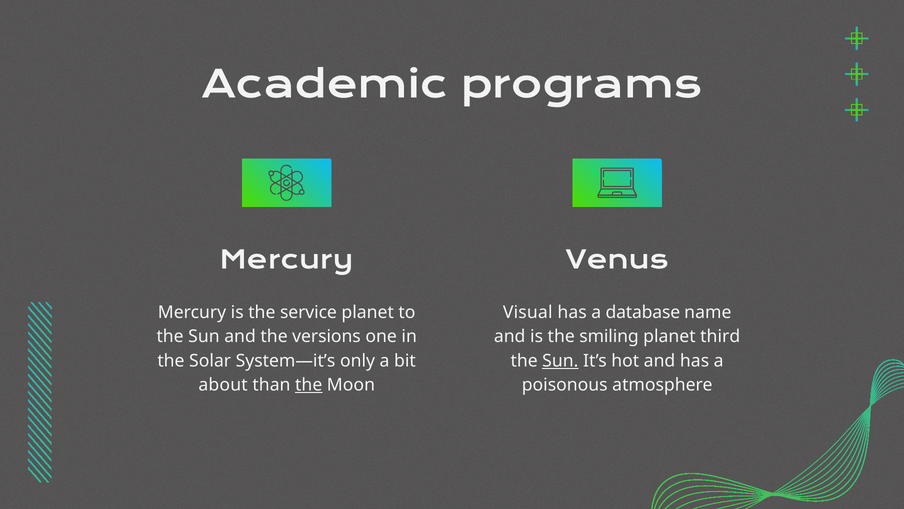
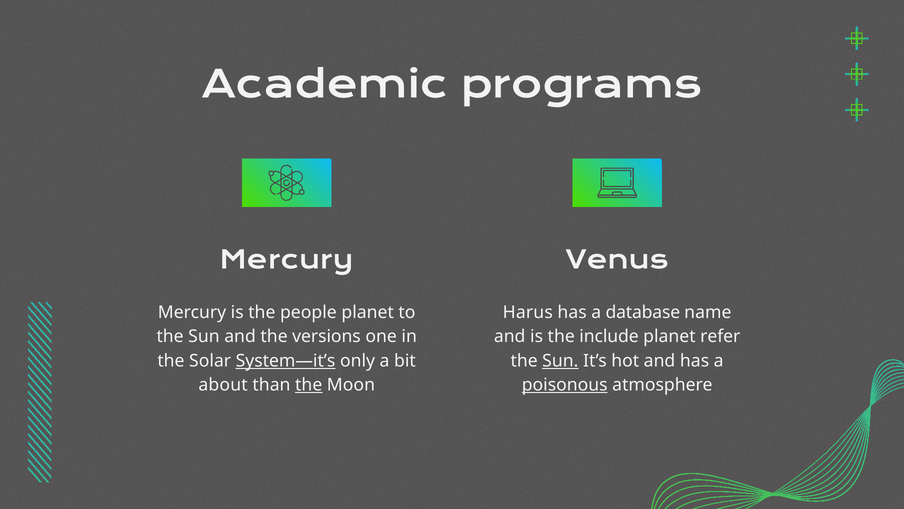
service: service -> people (308, 312)
Visual: Visual -> Harus (528, 312)
smiling: smiling -> include (609, 336)
third: third -> refer (720, 336)
System—it’s underline: none -> present (286, 360)
poisonous underline: none -> present (565, 385)
